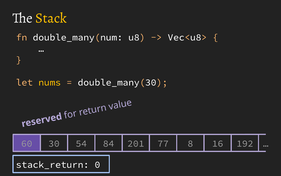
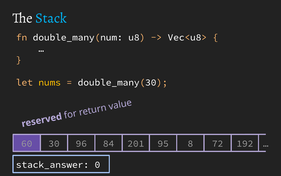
Stack colour: yellow -> light blue (51, 18)
54: 54 -> 96 (81, 143)
77: 77 -> 95 (163, 143)
16: 16 -> 72 (218, 143)
stack_return: stack_return -> stack_answer (52, 164)
